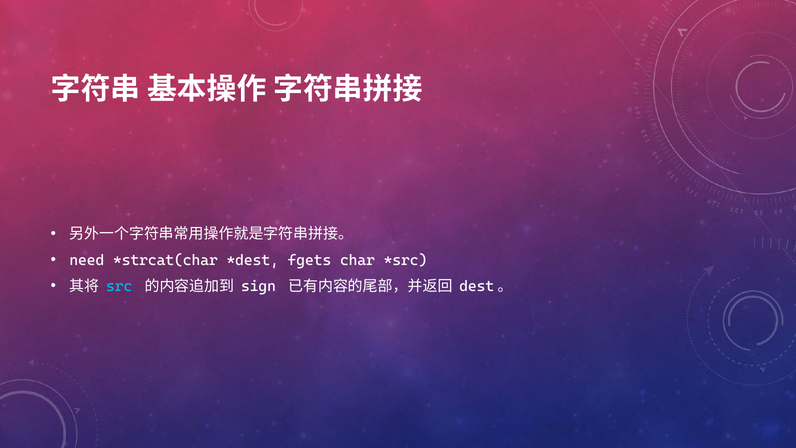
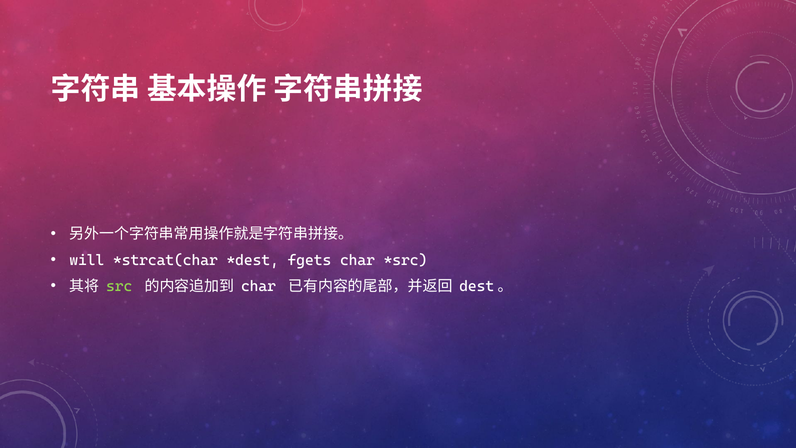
need: need -> will (87, 260)
src colour: light blue -> light green (119, 286)
sign: sign -> char (258, 286)
